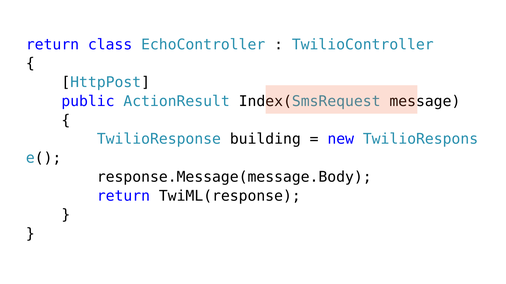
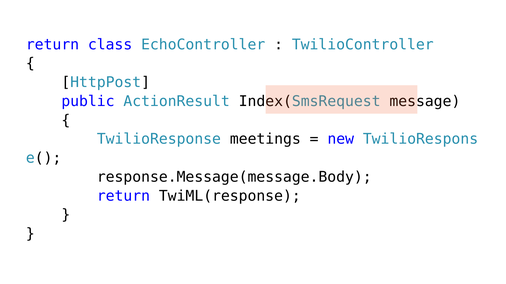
building: building -> meetings (265, 139)
